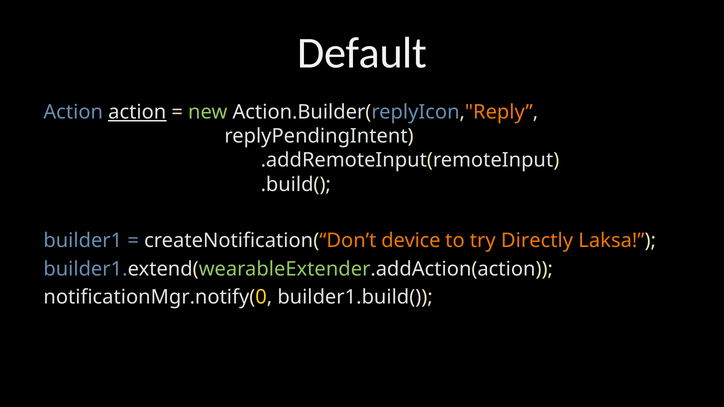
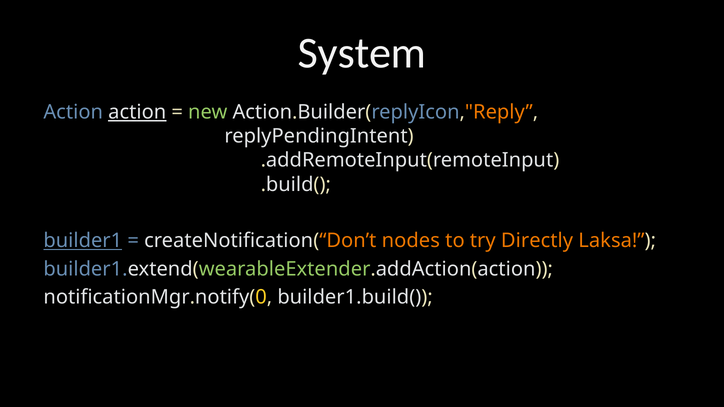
Default: Default -> System (362, 53)
builder1 underline: none -> present (83, 241)
device: device -> nodes (411, 241)
